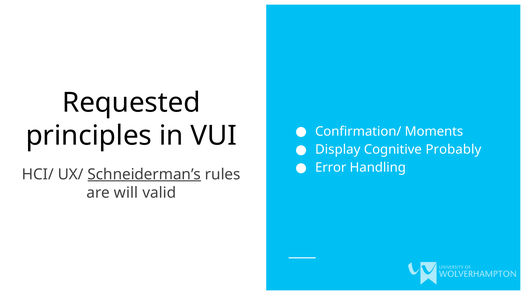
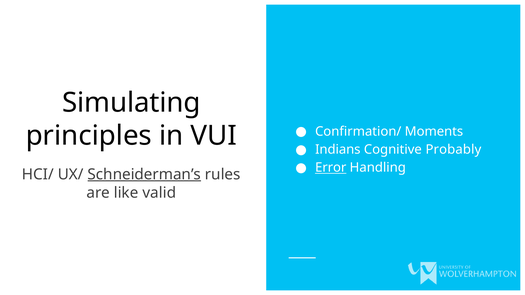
Requested: Requested -> Simulating (131, 103)
Display: Display -> Indians (338, 150)
Error underline: none -> present (331, 168)
will: will -> like (126, 193)
